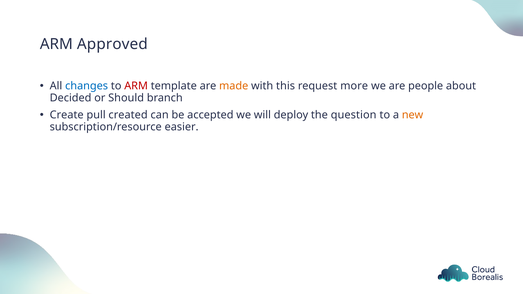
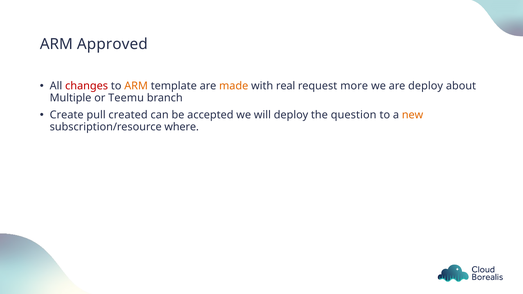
changes colour: blue -> red (87, 86)
ARM colour: red -> orange (136, 86)
this: this -> real (286, 86)
are people: people -> deploy (426, 86)
Decided: Decided -> Multiple (71, 98)
Should: Should -> Teemu (126, 98)
easier: easier -> where (182, 127)
